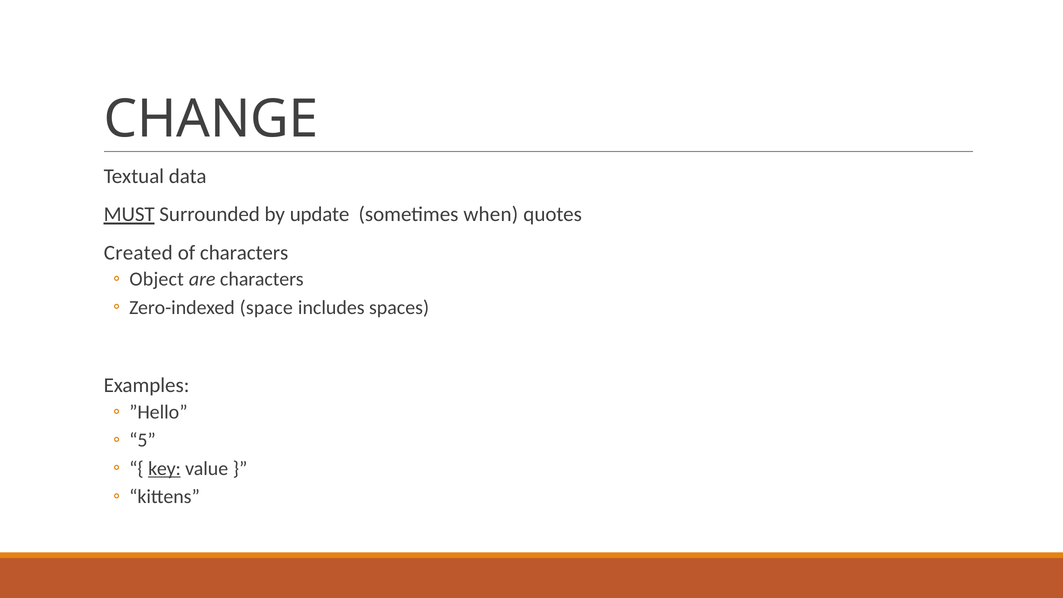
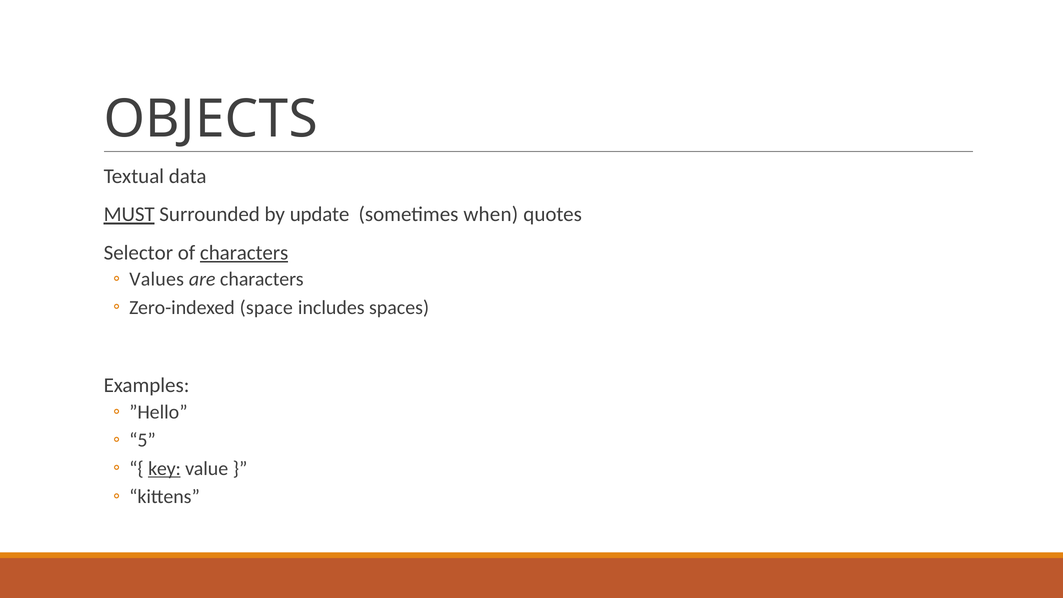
CHANGE: CHANGE -> OBJECTS (211, 119)
Created: Created -> Selector (138, 253)
characters underline: none -> present (244, 253)
Object: Object -> Values (157, 279)
